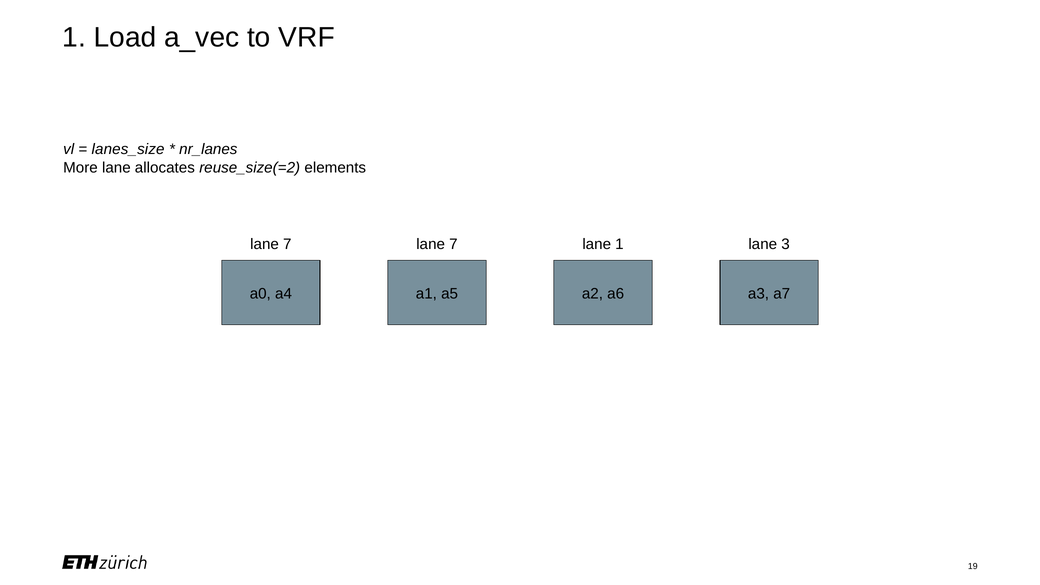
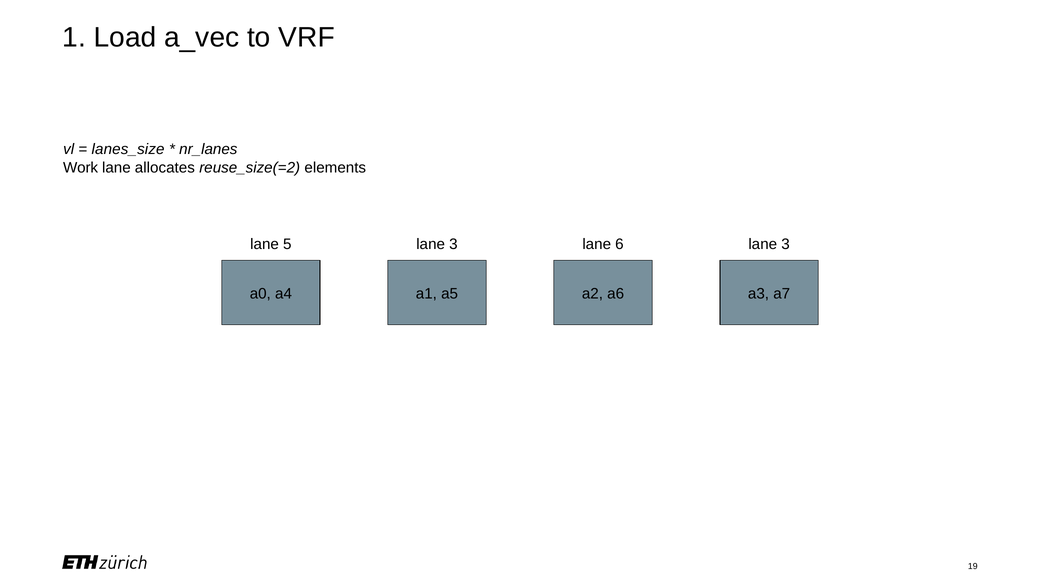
More: More -> Work (81, 168)
7: 7 -> 5 (287, 244)
7: 7 -> 3 (453, 244)
lane 1: 1 -> 6 (619, 244)
